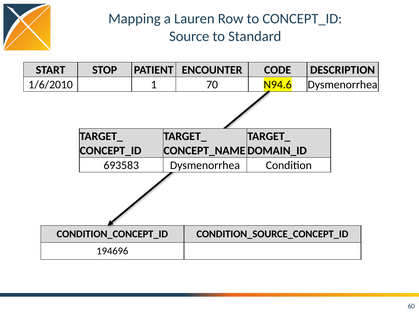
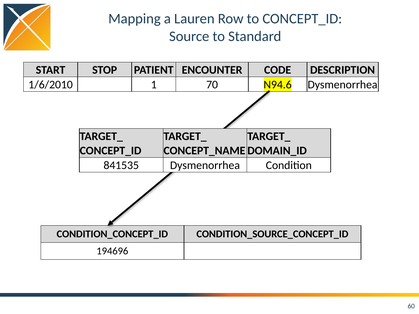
693583: 693583 -> 841535 (121, 165)
